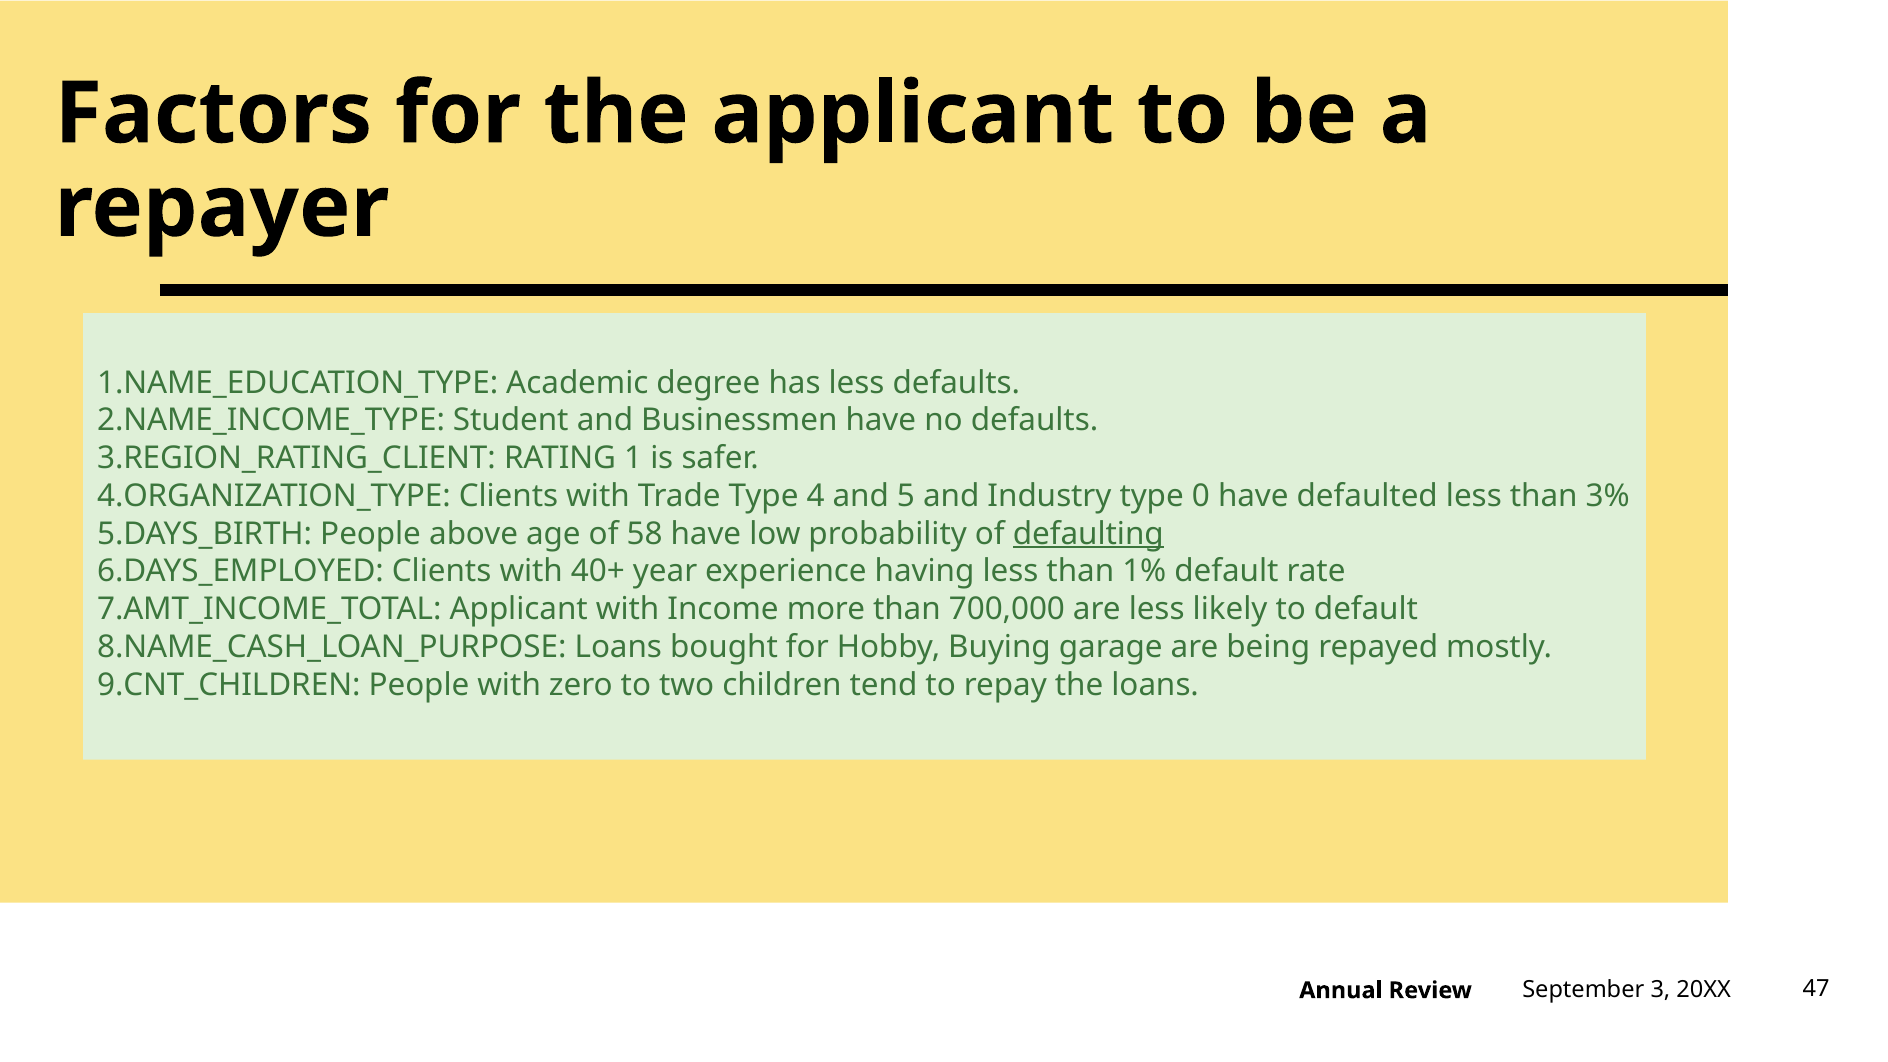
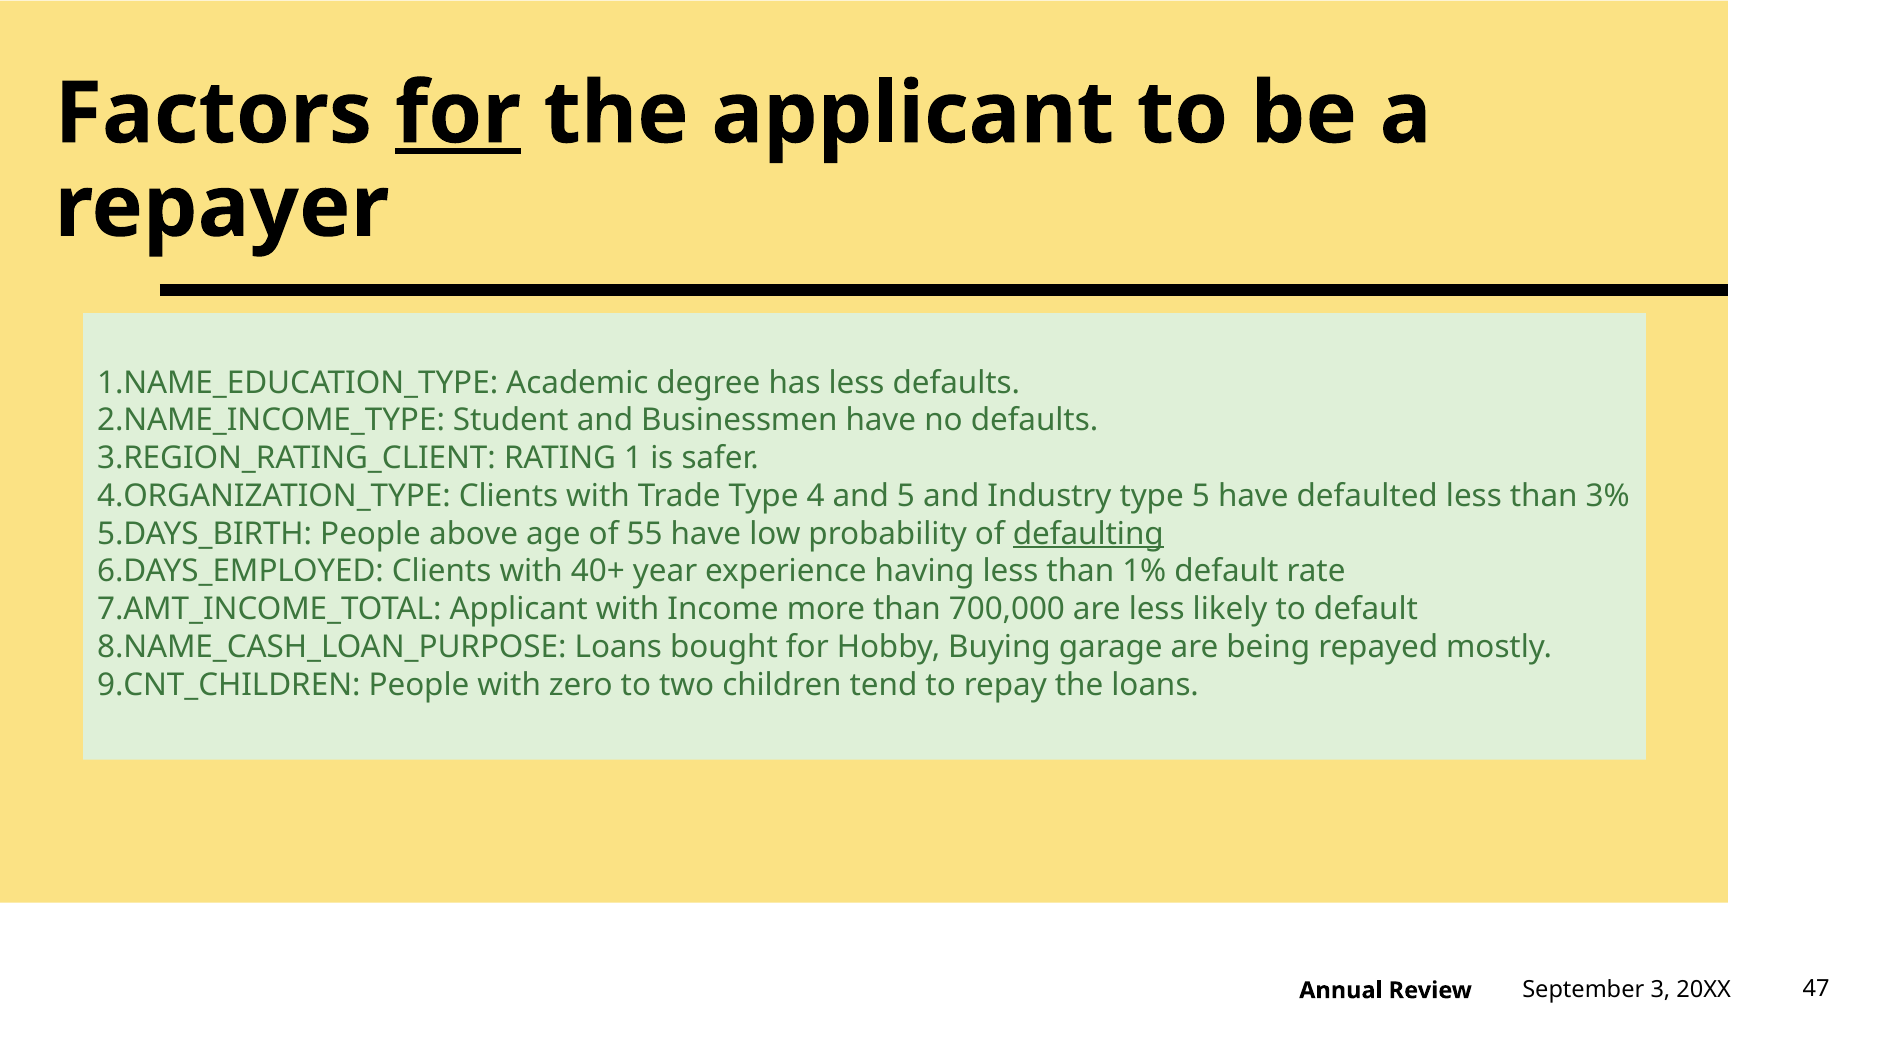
for underline: none -> present (458, 114)
type 0: 0 -> 5 (1201, 496)
58: 58 -> 55 (645, 534)
